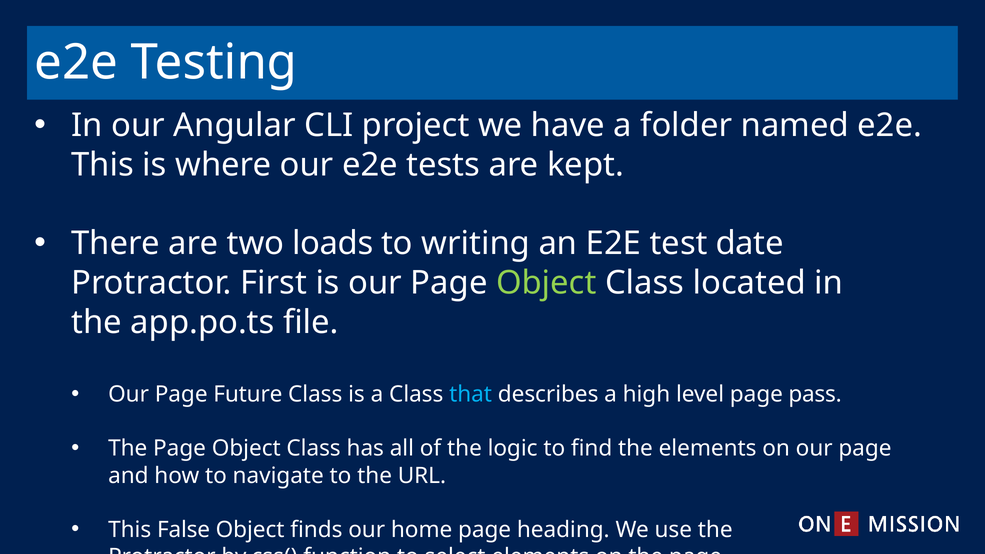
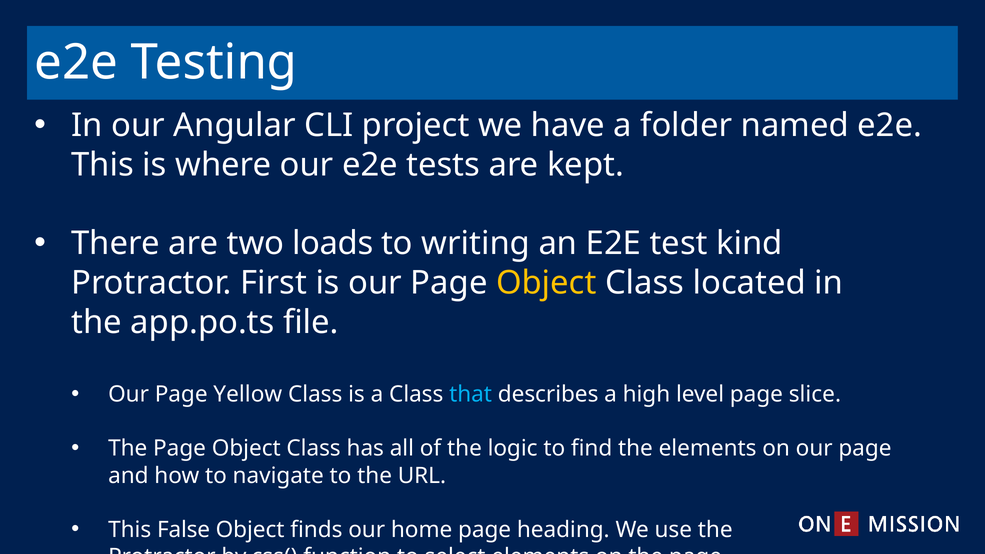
date: date -> kind (749, 244)
Object colour: light green -> yellow (546, 283)
Future: Future -> Yellow (248, 394)
pass: pass -> slice (815, 394)
